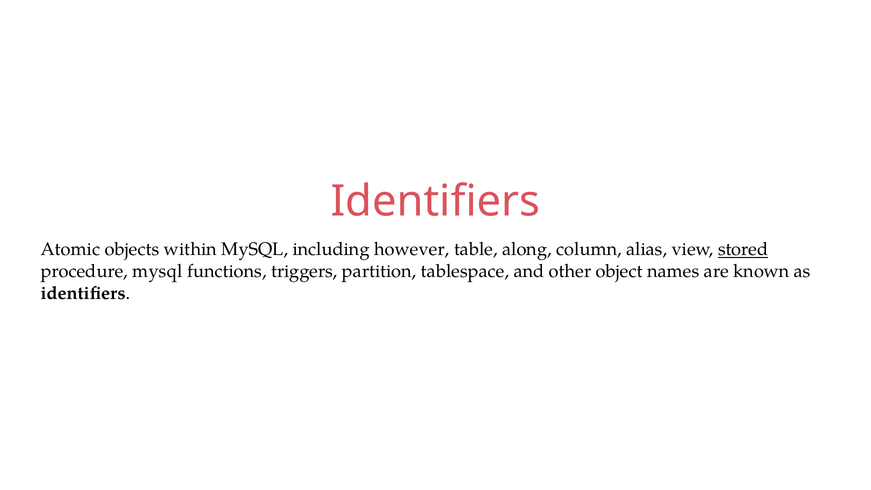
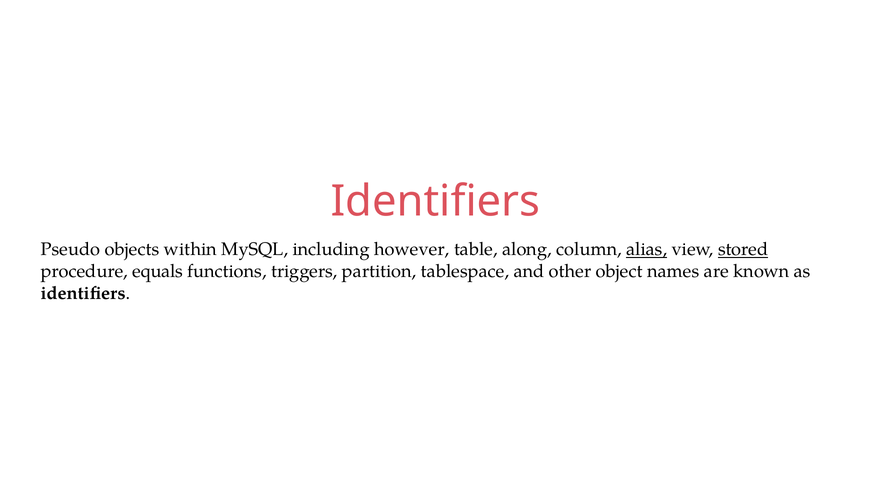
Atomic: Atomic -> Pseudo (70, 249)
alias underline: none -> present (647, 249)
procedure mysql: mysql -> equals (158, 271)
